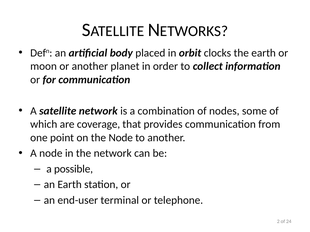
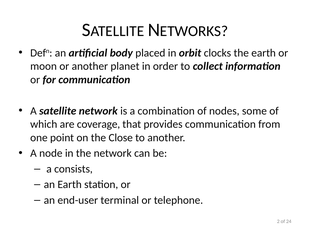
the Node: Node -> Close (121, 138)
possible: possible -> consists (73, 169)
